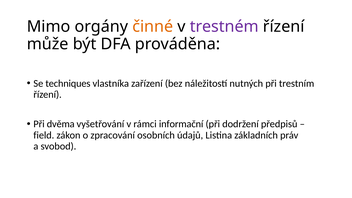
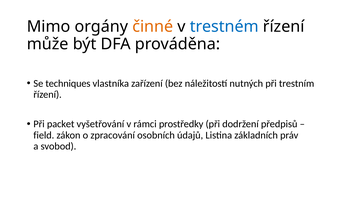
trestném colour: purple -> blue (224, 27)
dvěma: dvěma -> packet (61, 124)
informační: informační -> prostředky (181, 124)
